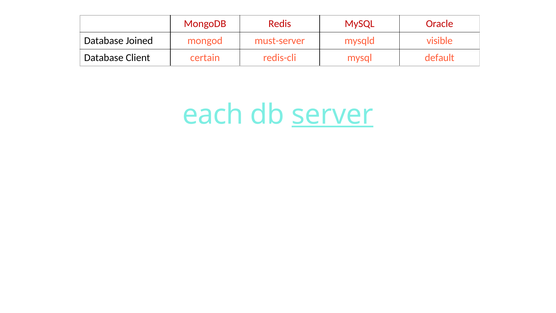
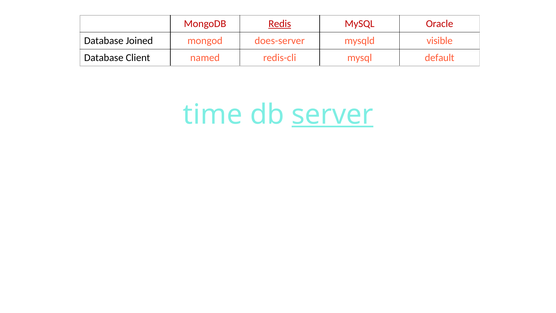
Redis underline: none -> present (280, 24)
must-server: must-server -> does-server (280, 41)
certain: certain -> named (205, 58)
each: each -> time (213, 114)
